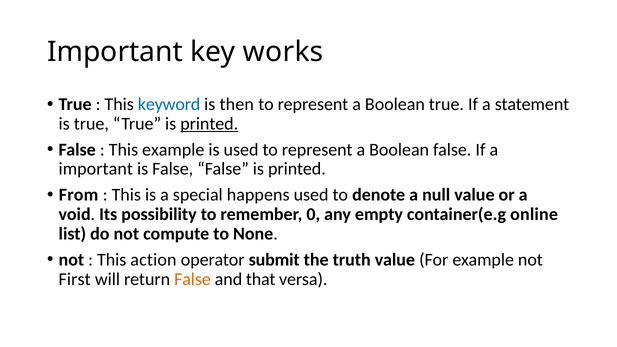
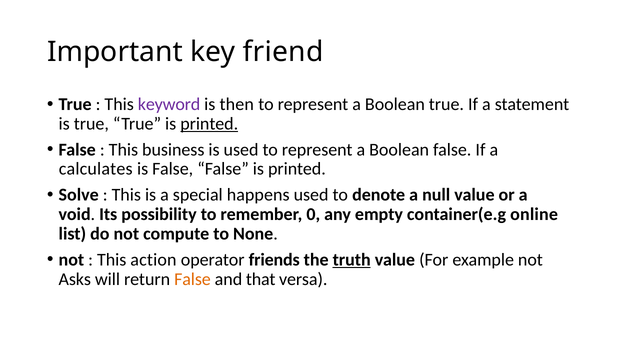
works: works -> friend (283, 52)
keyword colour: blue -> purple (169, 104)
This example: example -> business (173, 150)
important: important -> calculates (96, 169)
From: From -> Solve (79, 195)
submit: submit -> friends (274, 260)
truth underline: none -> present (352, 260)
First: First -> Asks (75, 279)
